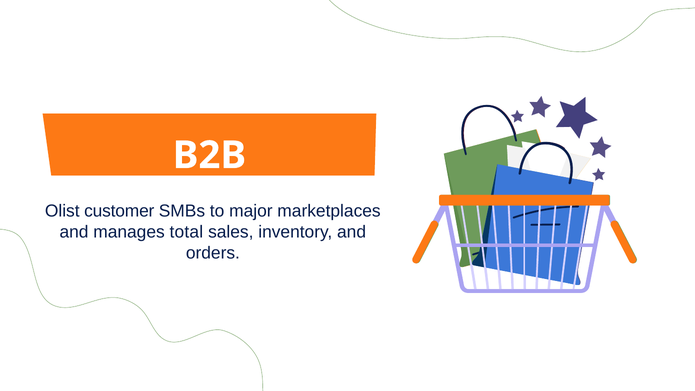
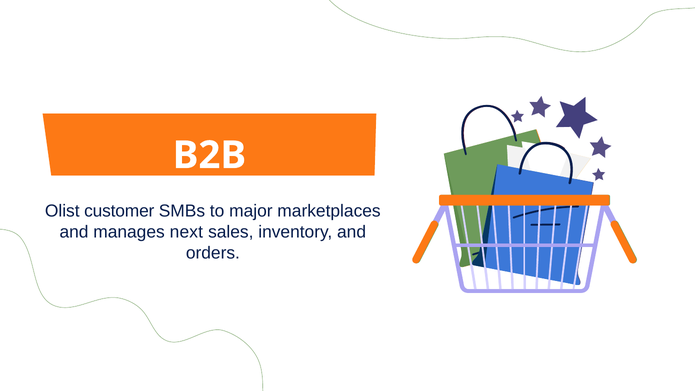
total: total -> next (186, 232)
